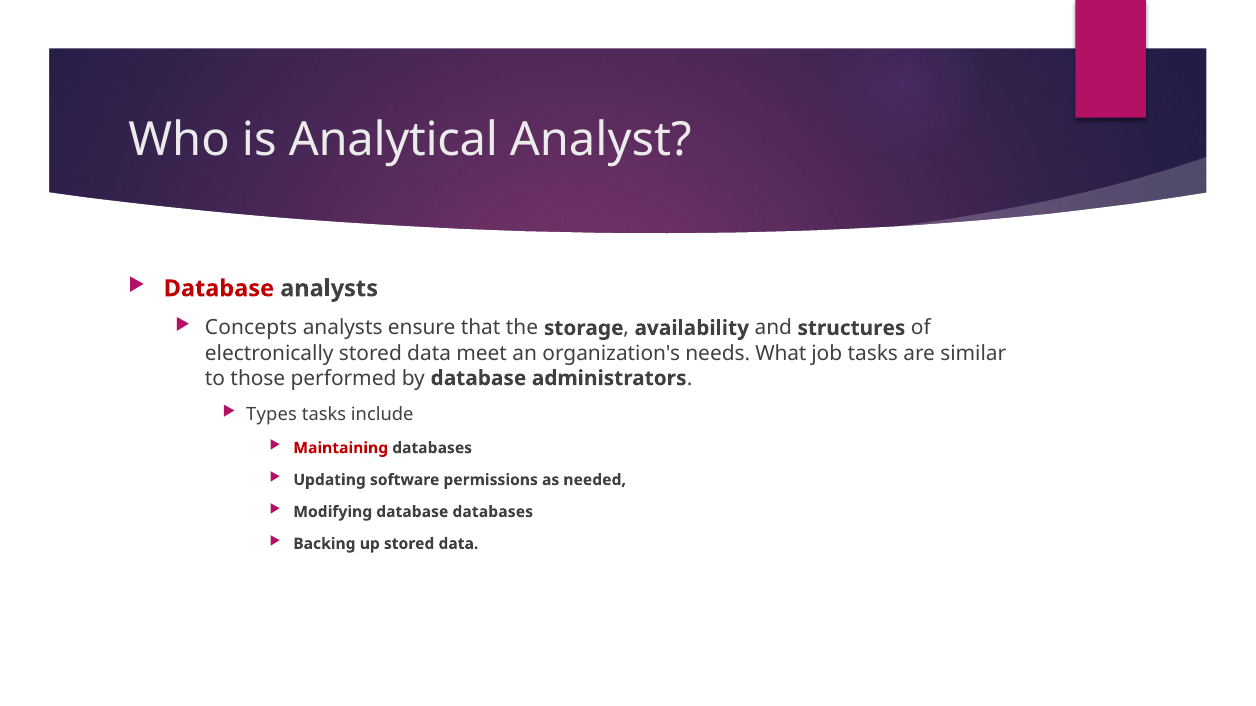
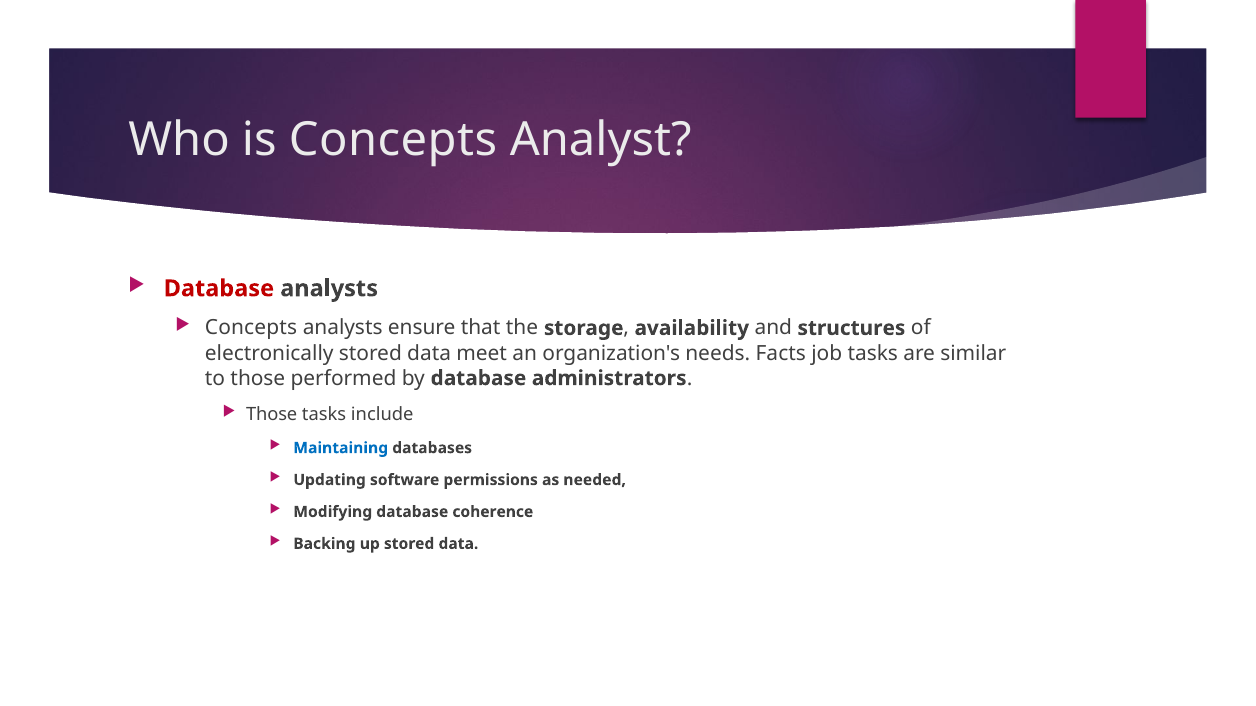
is Analytical: Analytical -> Concepts (393, 140)
What: What -> Facts (781, 353)
Types: Types -> Those (272, 415)
Maintaining colour: red -> blue (341, 448)
database databases: databases -> coherence (493, 512)
